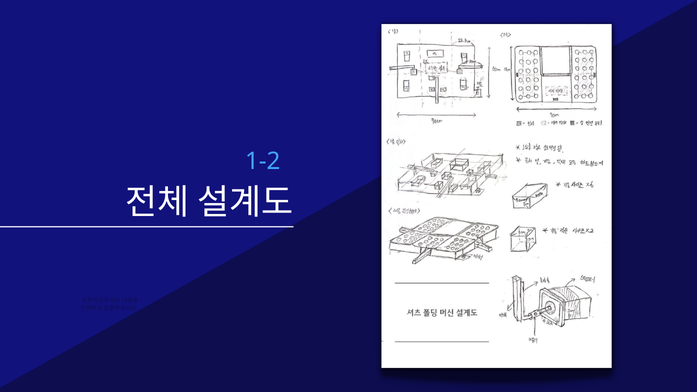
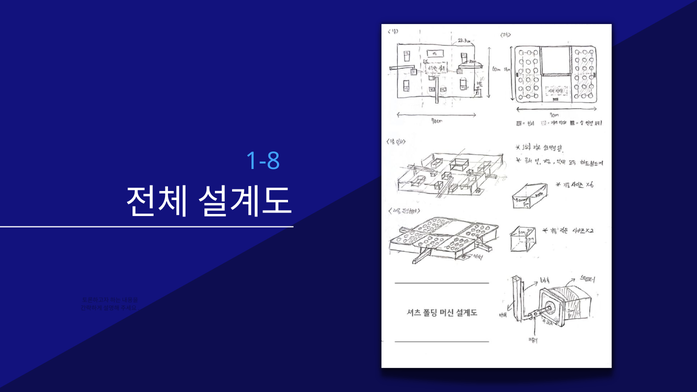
1-2: 1-2 -> 1-8 (263, 161)
